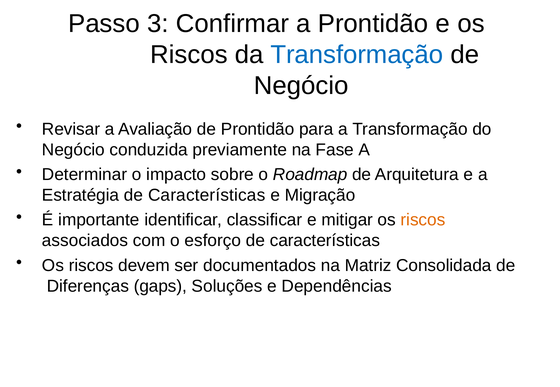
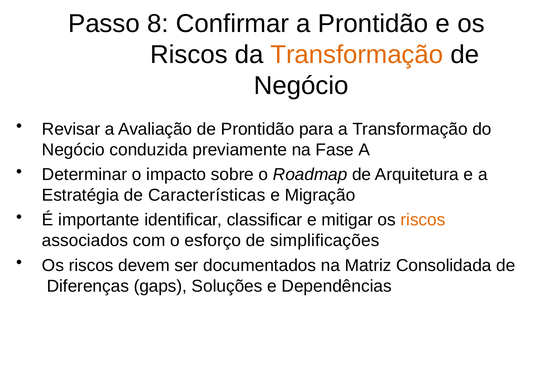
3: 3 -> 8 (158, 24)
Transformação colour: blue -> orange (357, 55)
esforço de características: características -> simplificações (325, 241)
